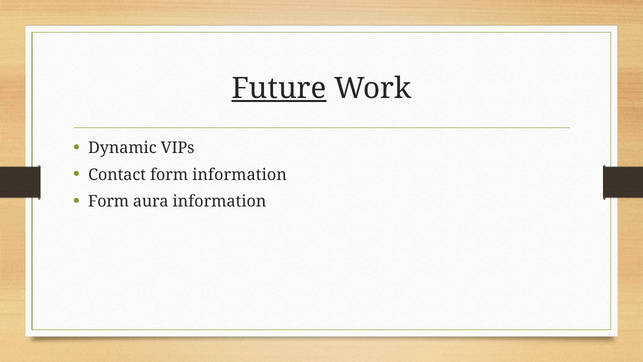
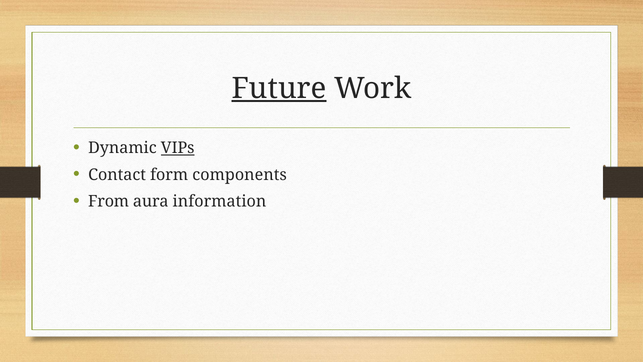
VIPs underline: none -> present (178, 148)
form information: information -> components (240, 175)
Form: Form -> From (109, 201)
